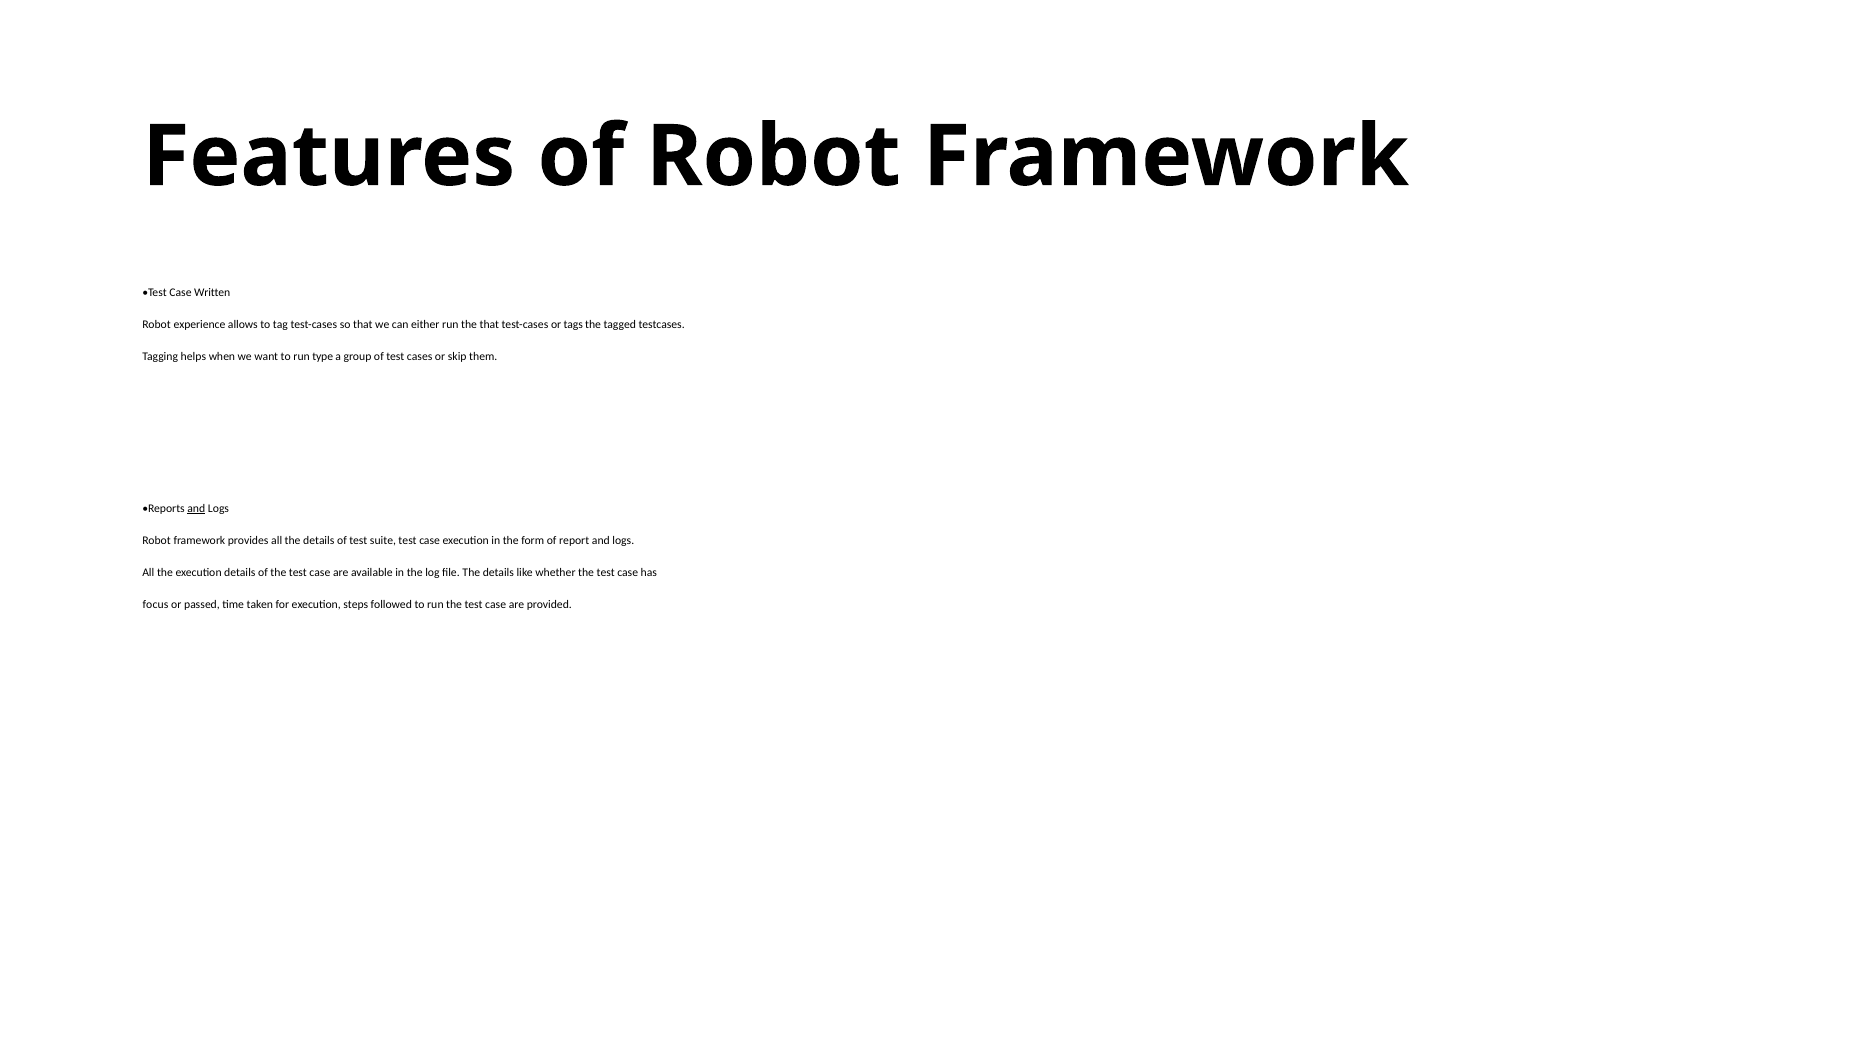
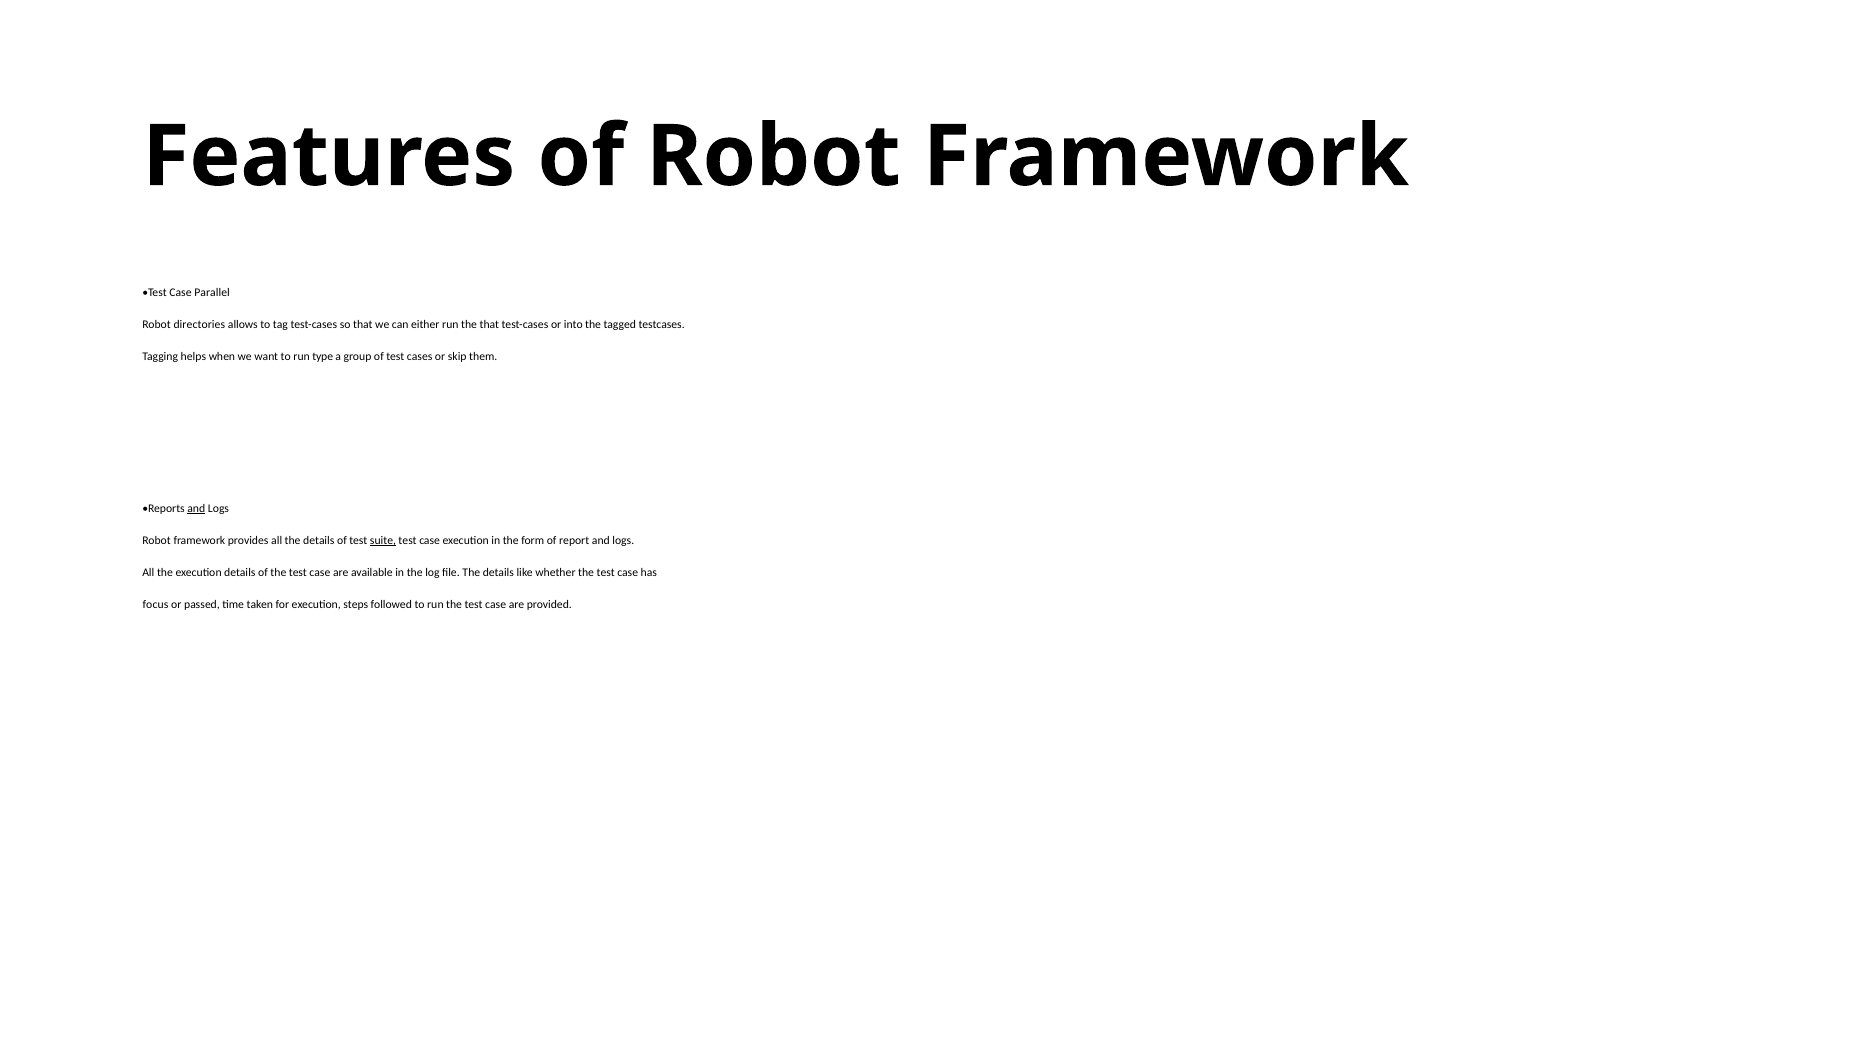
Written: Written -> Parallel (212, 293)
experience: experience -> directories (199, 325)
tags: tags -> into (573, 325)
suite underline: none -> present (383, 541)
